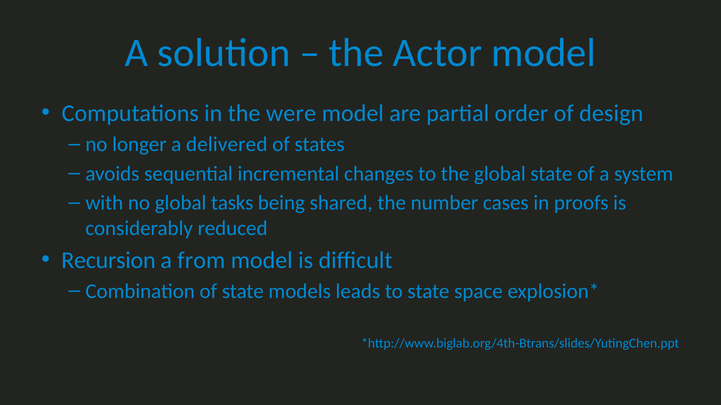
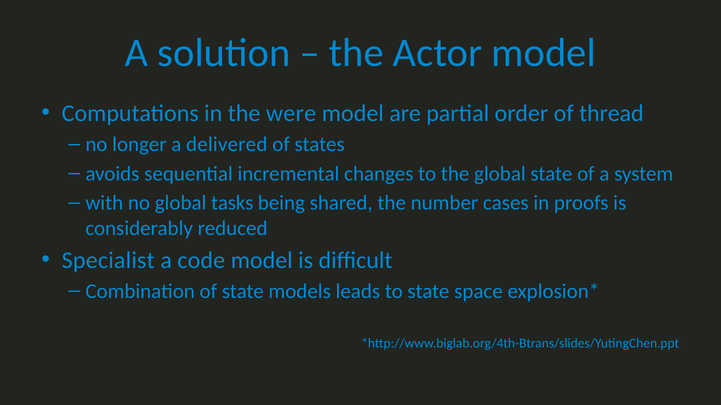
design: design -> thread (611, 113)
Recursion: Recursion -> Specialist (108, 261)
from: from -> code (201, 261)
